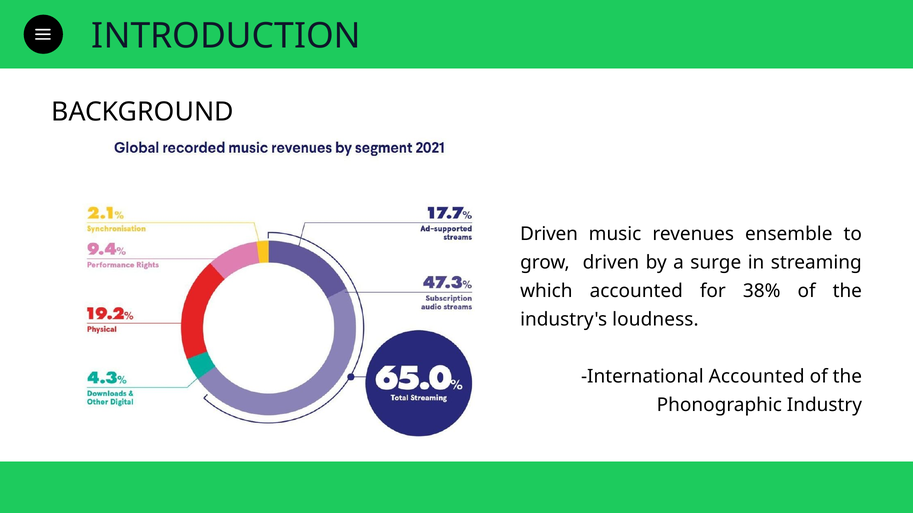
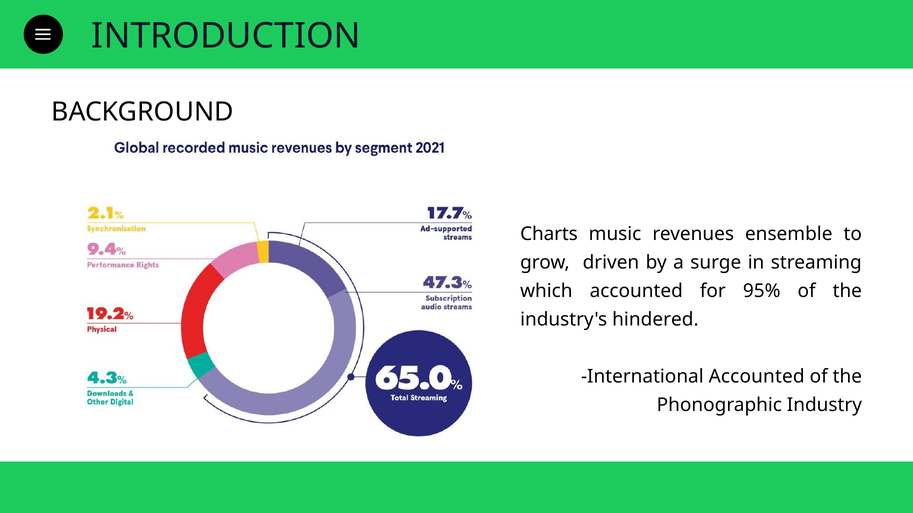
Driven: Driven -> Charts (549, 234)
38%: 38% -> 95% (762, 291)
loudness: loudness -> hindered (655, 320)
